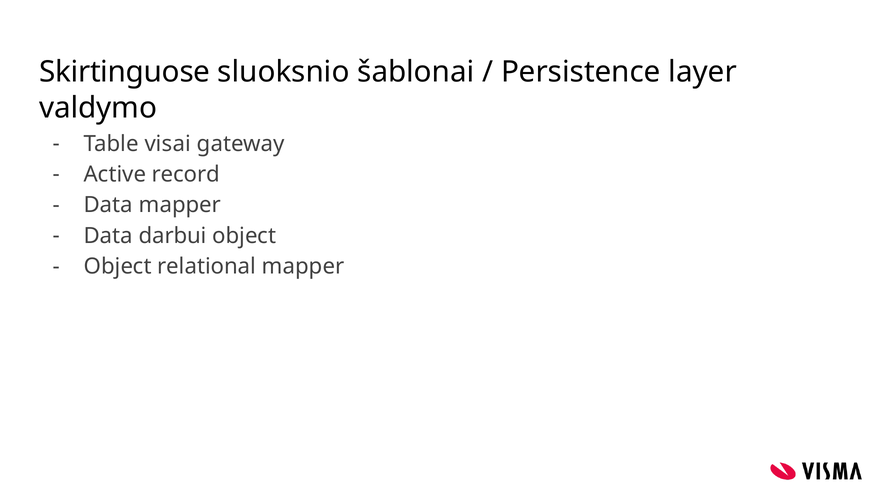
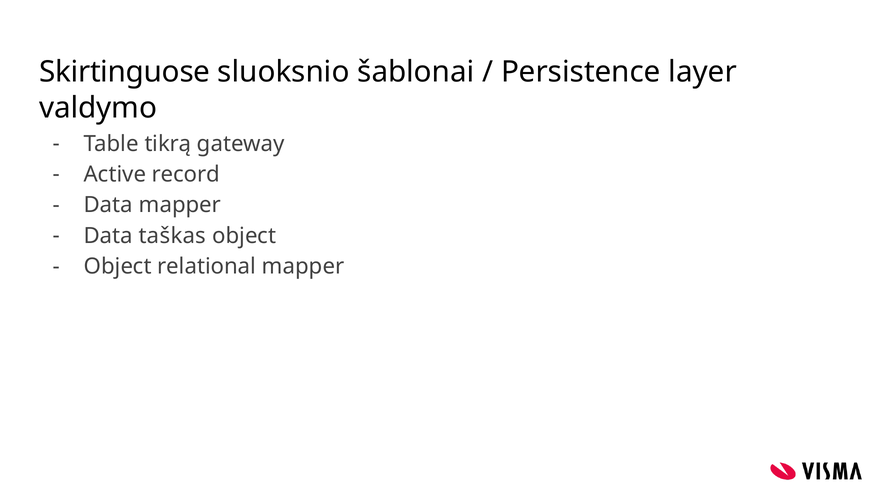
visai: visai -> tikrą (168, 144)
darbui: darbui -> taškas (172, 236)
